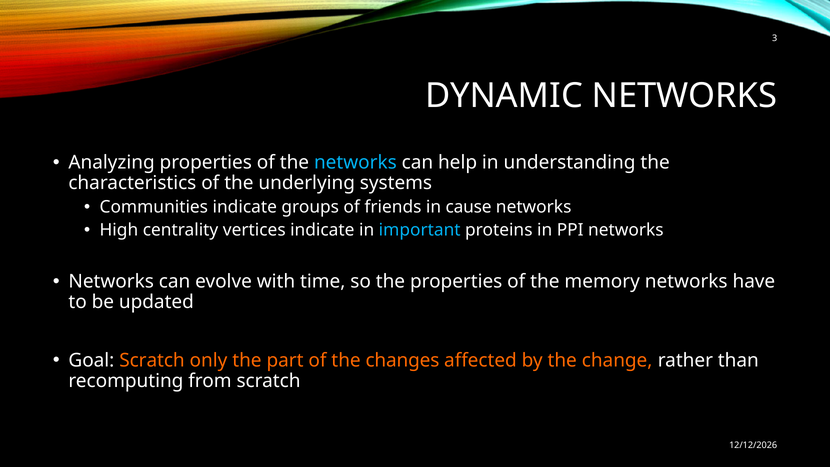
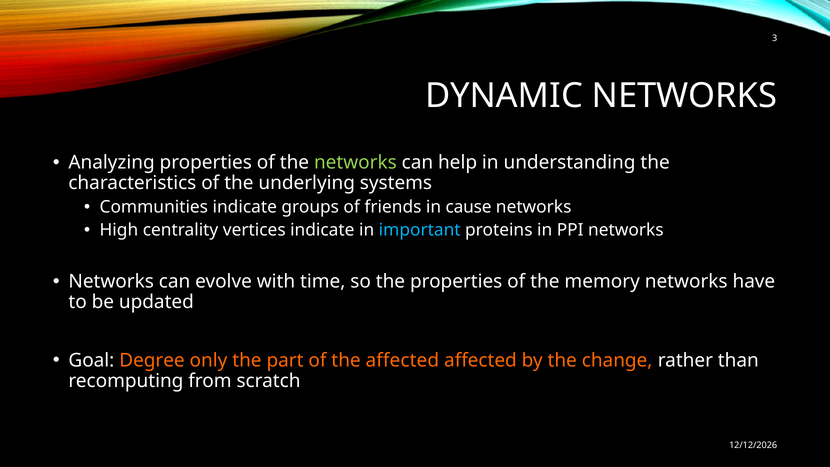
networks colour: light blue -> light green (355, 163)
Goal Scratch: Scratch -> Degree (152, 360)
the changes: changes -> affected (402, 360)
